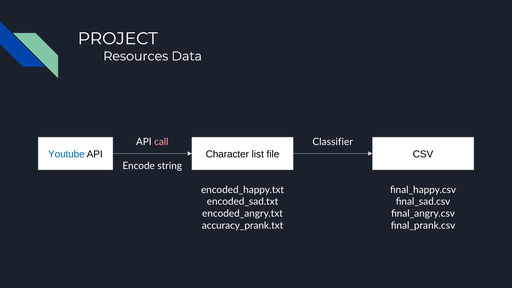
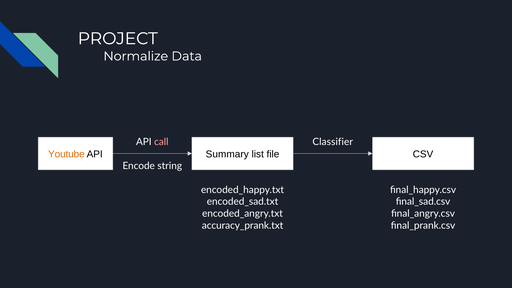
Resources: Resources -> Normalize (136, 56)
Youtube colour: blue -> orange (66, 154)
Character: Character -> Summary (227, 154)
